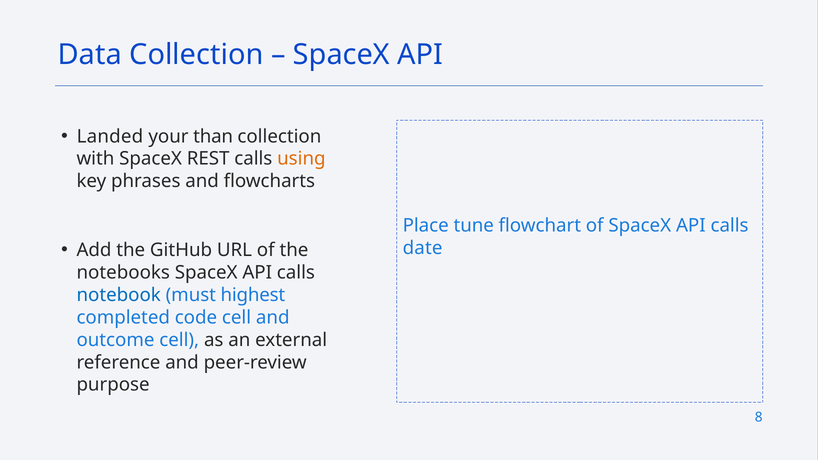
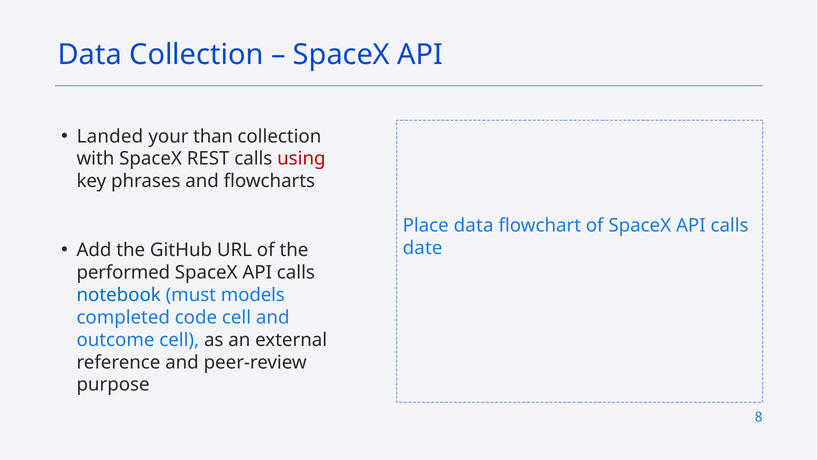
using colour: orange -> red (301, 159)
Place tune: tune -> data (474, 226)
notebooks: notebooks -> performed (123, 273)
highest: highest -> models (253, 295)
